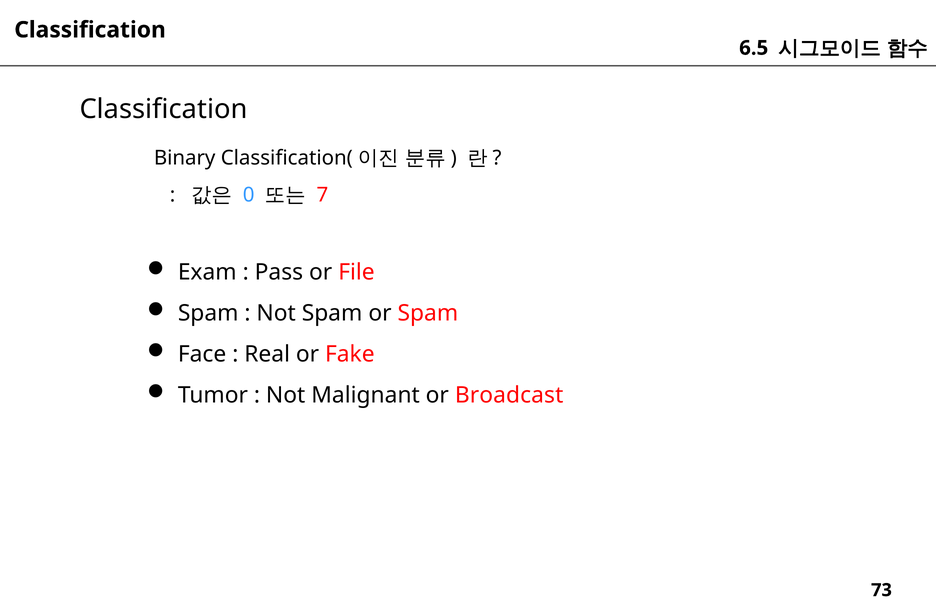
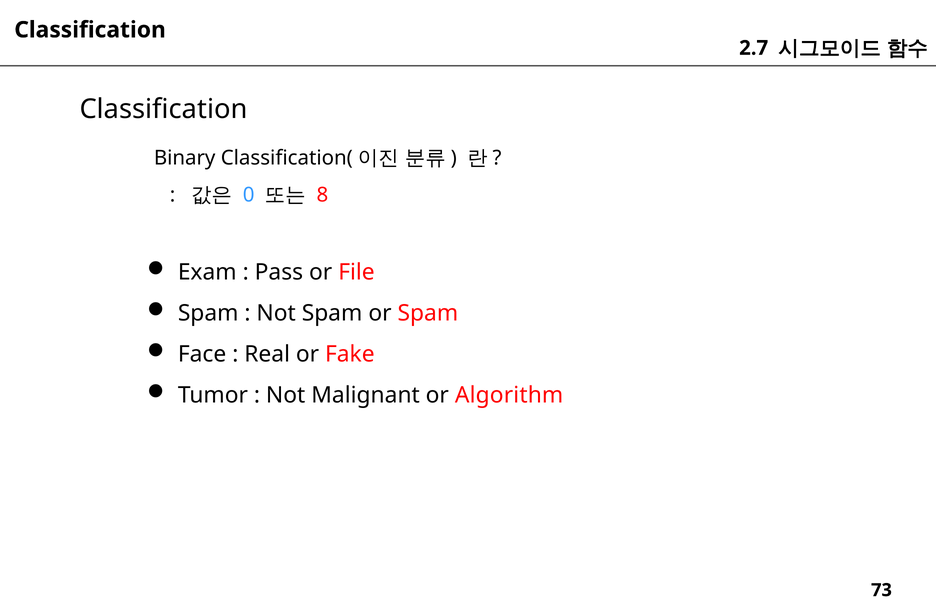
6.5: 6.5 -> 2.7 (754, 48)
7: 7 -> 8 (322, 195)
Broadcast: Broadcast -> Algorithm (509, 395)
